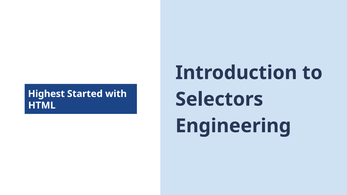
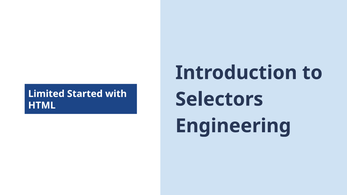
Highest: Highest -> Limited (46, 94)
